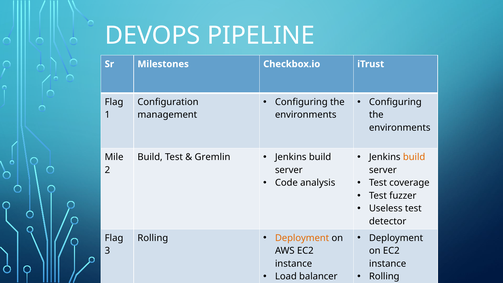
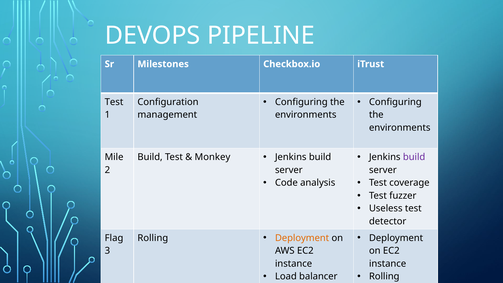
Flag: Flag -> Test (114, 102)
build colour: orange -> purple (414, 157)
Gremlin: Gremlin -> Monkey (212, 157)
